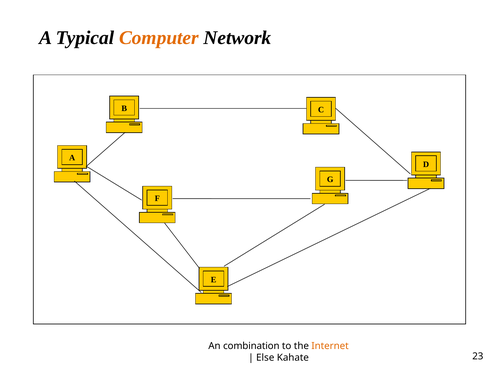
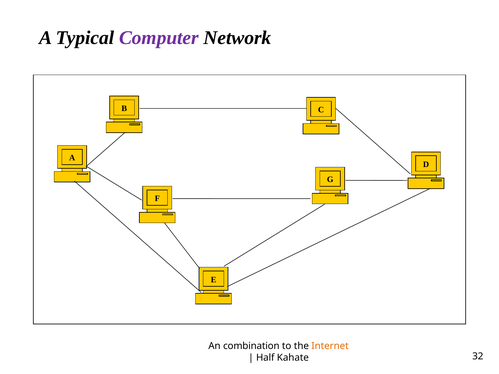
Computer colour: orange -> purple (159, 38)
Else: Else -> Half (265, 358)
23: 23 -> 32 (478, 356)
